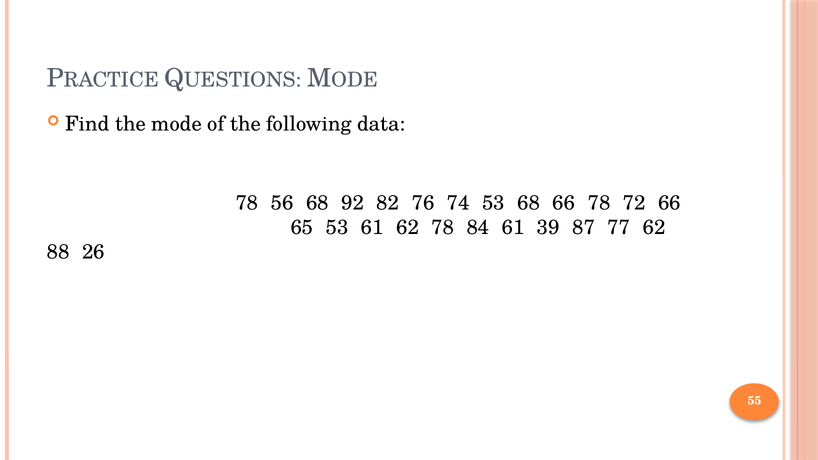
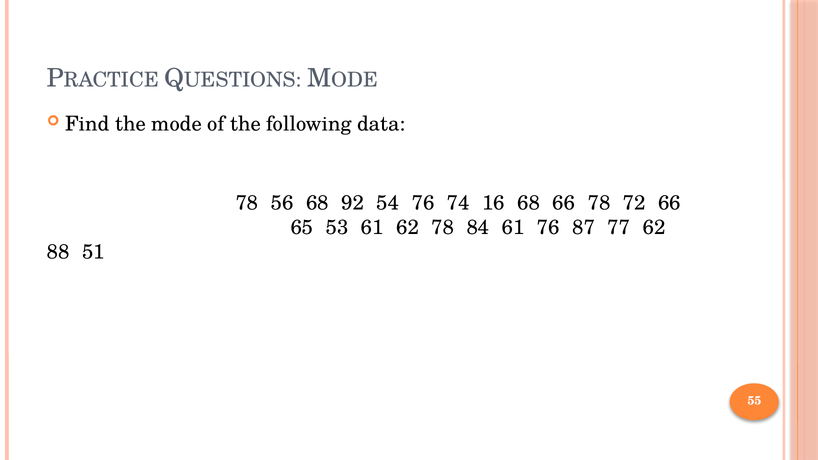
82: 82 -> 54 (388, 203)
74 53: 53 -> 16 (493, 203)
61 39: 39 -> 76 (548, 227)
26: 26 -> 51 (93, 252)
